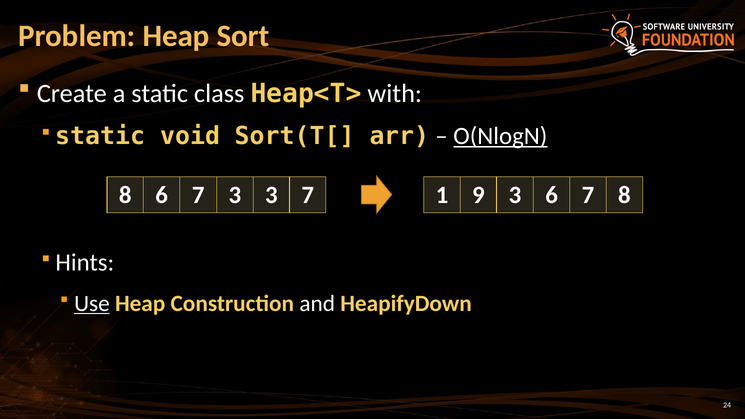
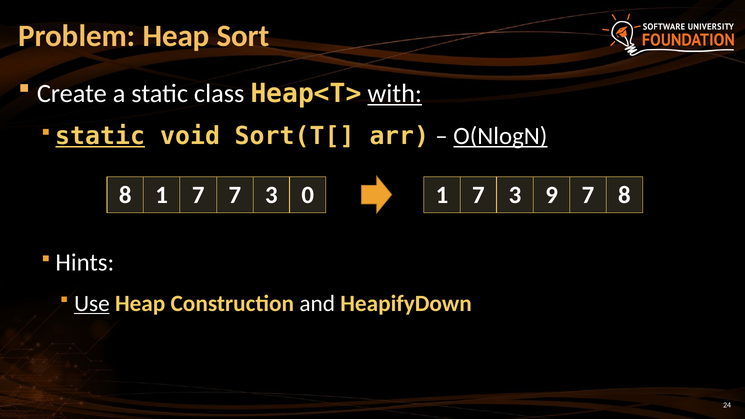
with underline: none -> present (395, 93)
static underline: none -> present (100, 136)
8 6: 6 -> 1 (162, 195)
7 3: 3 -> 7 (235, 195)
3 7: 7 -> 0 (308, 195)
9: 9 -> 7 (478, 195)
3 6: 6 -> 9 (552, 195)
